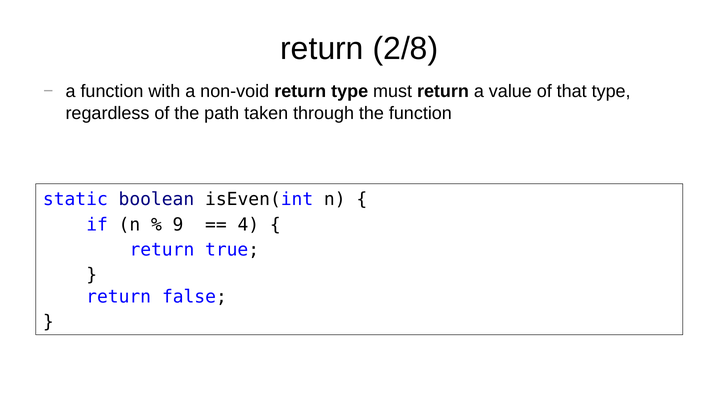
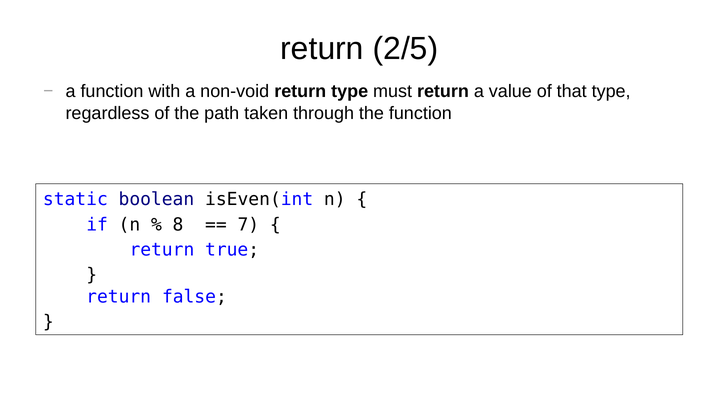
2/8: 2/8 -> 2/5 (405, 48)
9: 9 -> 8 (178, 224)
4: 4 -> 7 (248, 224)
